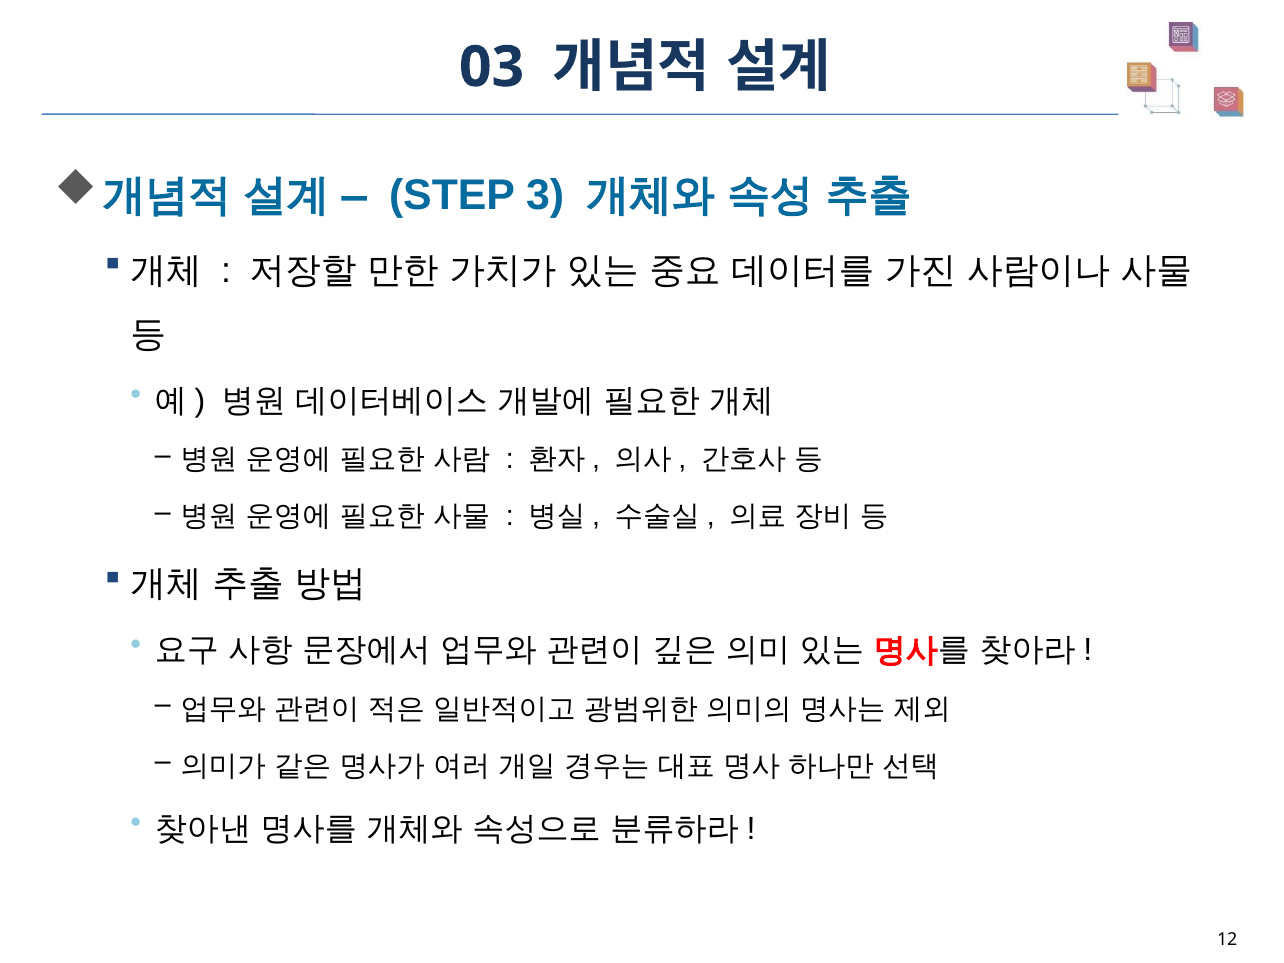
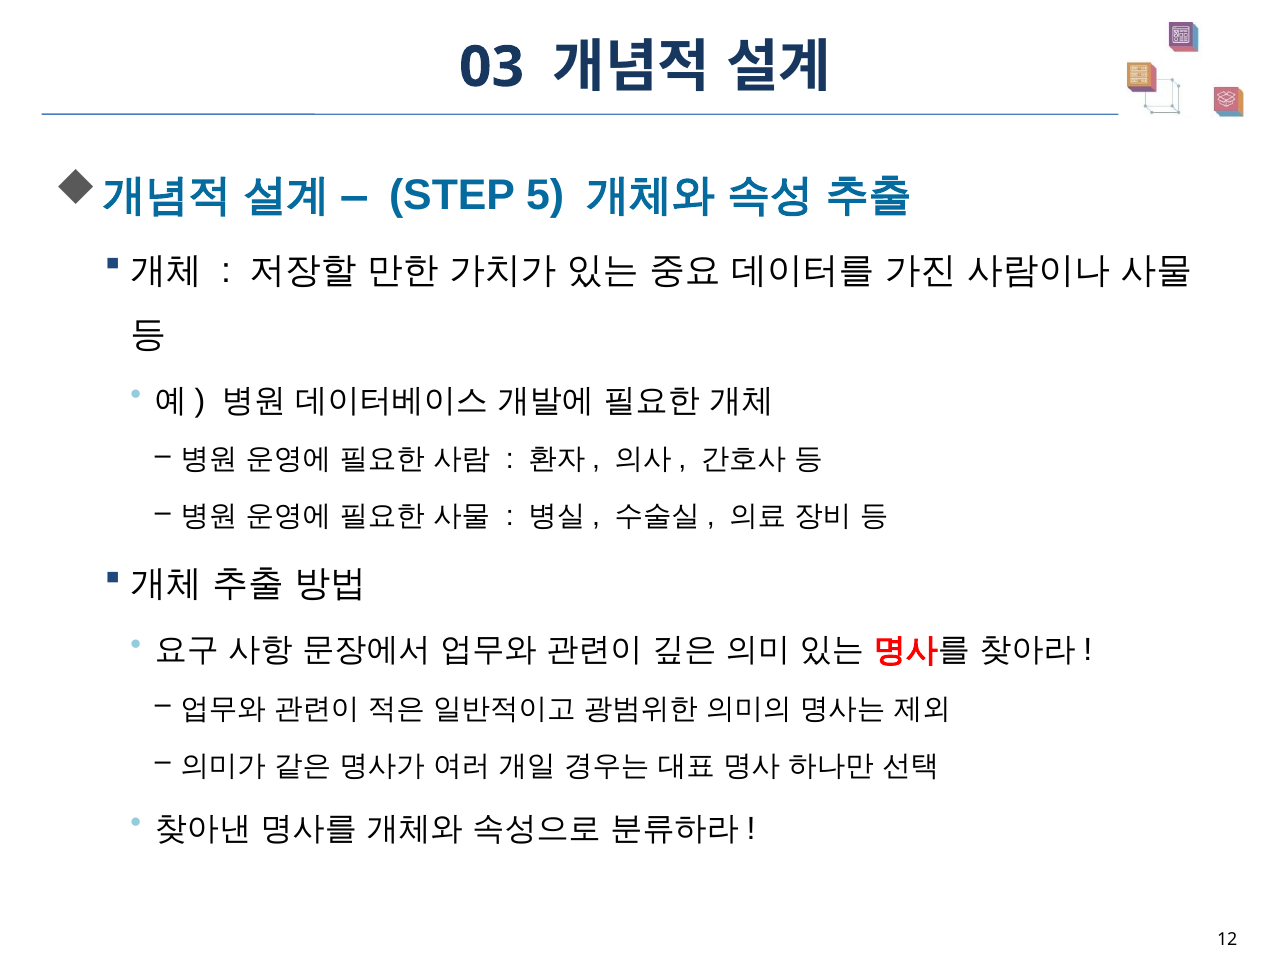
3: 3 -> 5 (545, 195)
